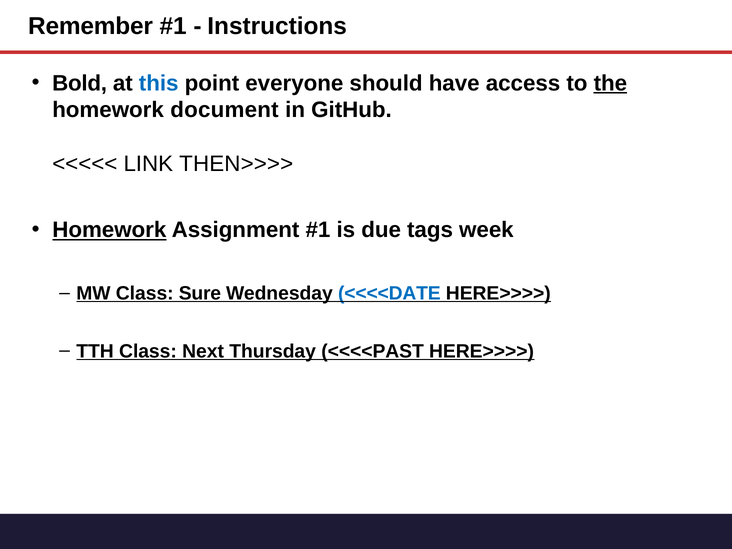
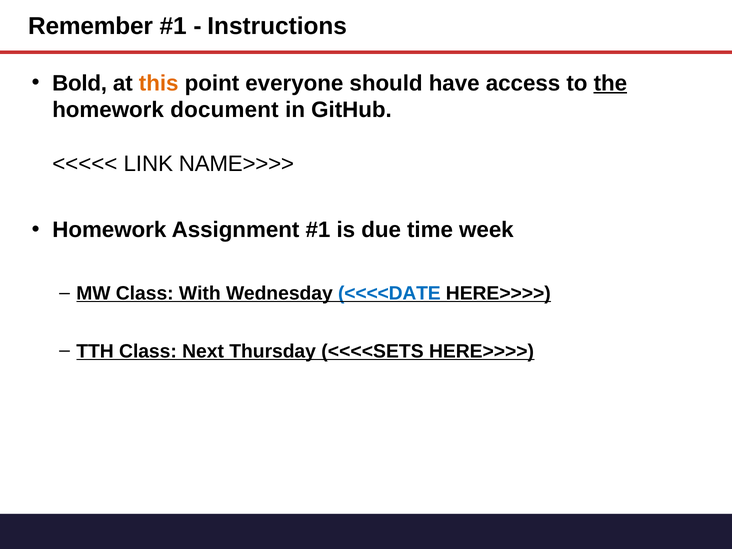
this colour: blue -> orange (159, 83)
THEN>>>>: THEN>>>> -> NAME>>>> (236, 164)
Homework underline: present -> none (109, 230)
tags: tags -> time (430, 230)
Sure: Sure -> With (200, 293)
<<<<PAST: <<<<PAST -> <<<<SETS (372, 351)
